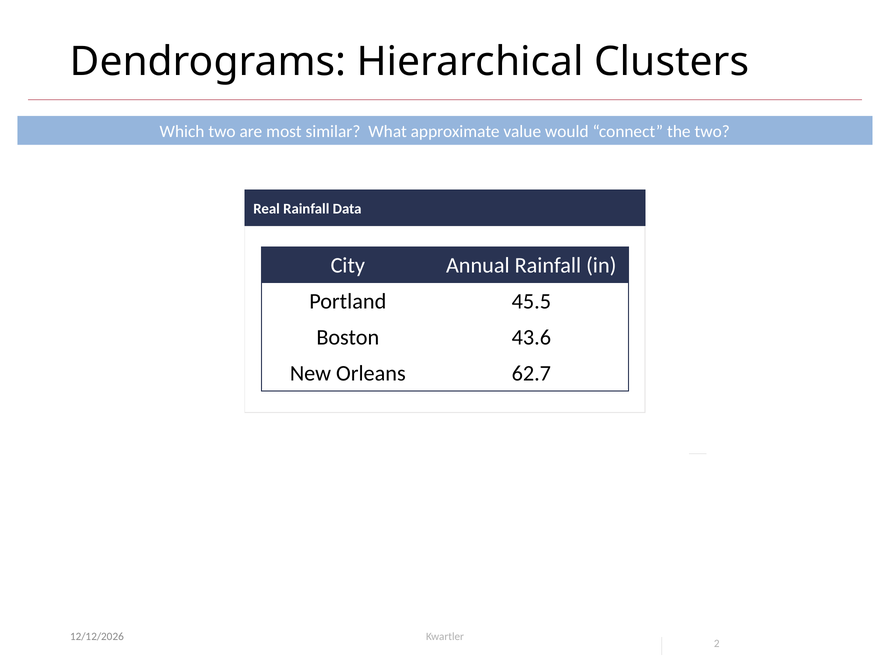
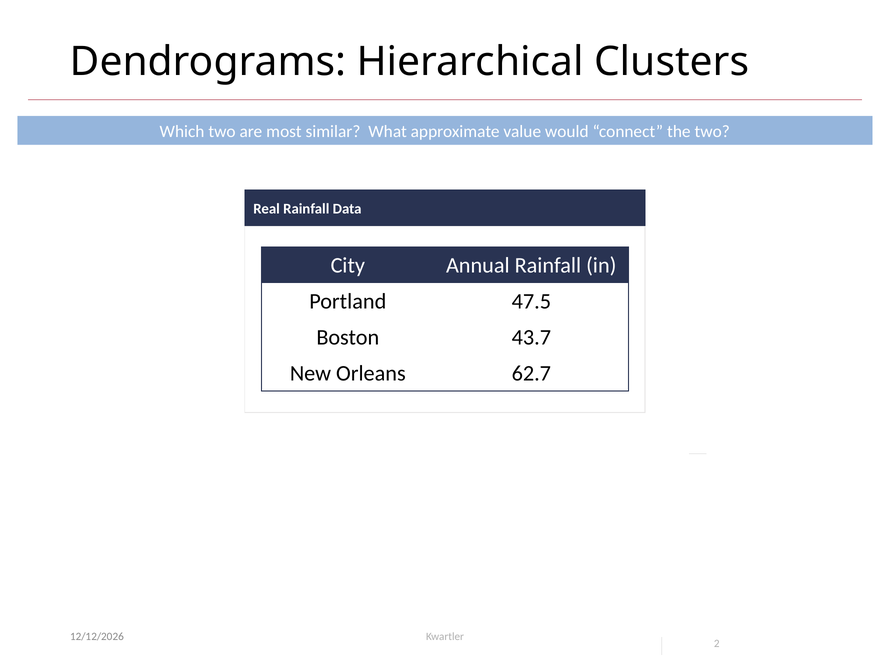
45.5: 45.5 -> 47.5 (531, 301)
43.6: 43.6 -> 43.7 (531, 338)
